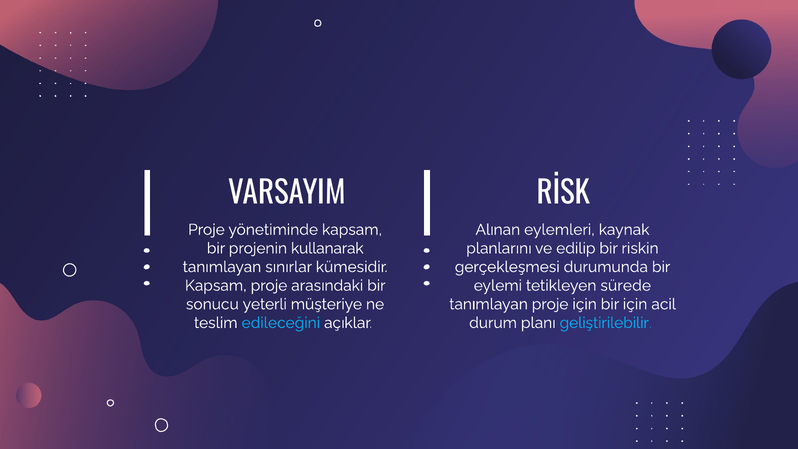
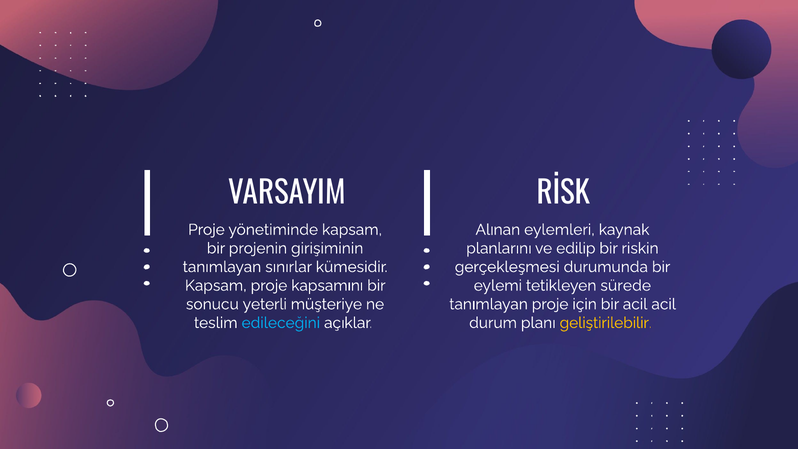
kullanarak: kullanarak -> girişiminin (327, 248)
arasındaki: arasındaki -> kapsamını (327, 285)
bir için: için -> acil (635, 304)
geliştirilebilir colour: light blue -> yellow (606, 323)
